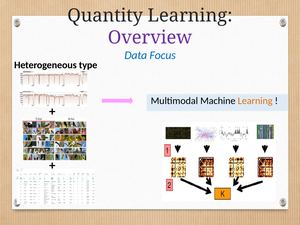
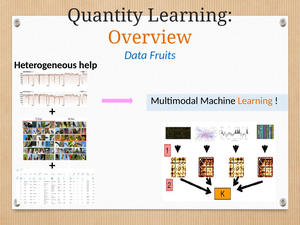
Overview colour: purple -> orange (150, 38)
Focus: Focus -> Fruits (163, 55)
type: type -> help (88, 65)
